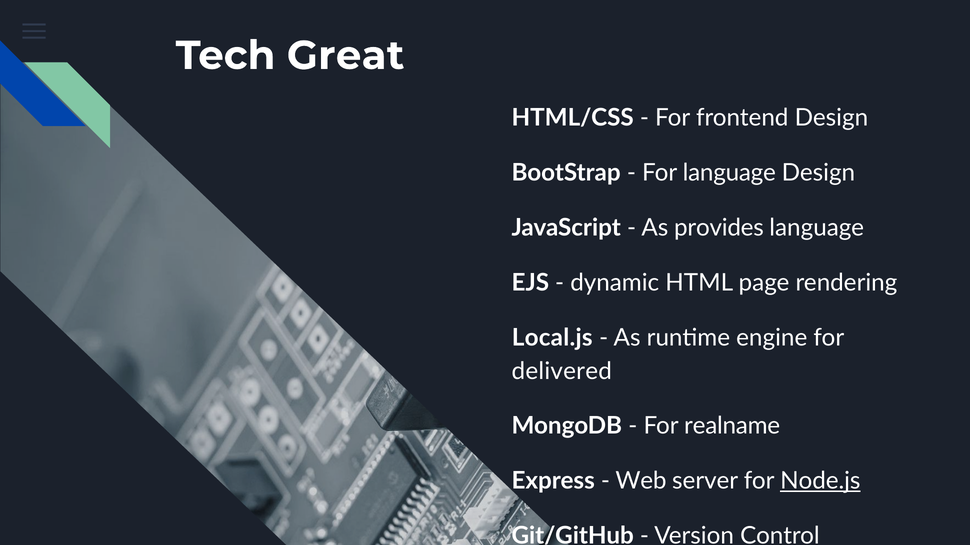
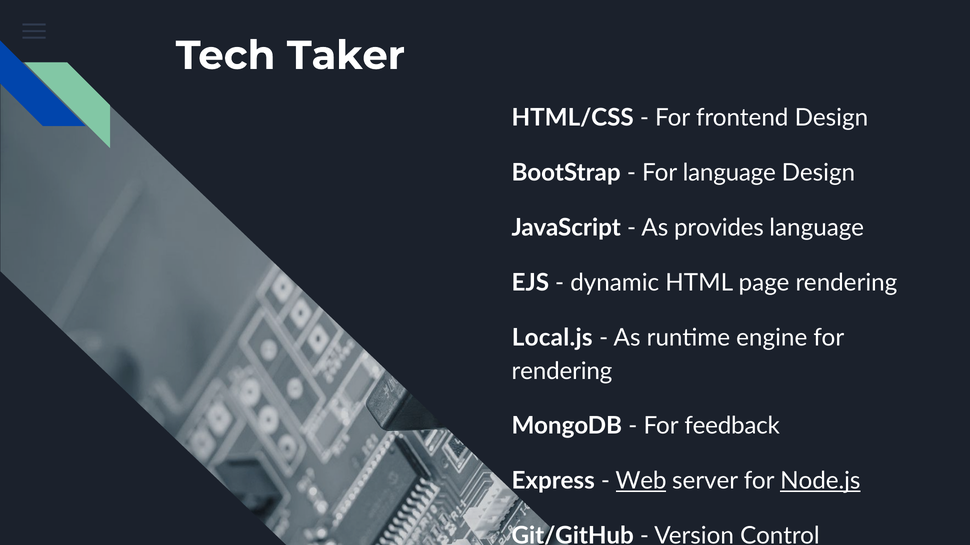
Great: Great -> Taker (346, 56)
delivered: delivered -> rendering (562, 371)
realname: realname -> feedback (732, 426)
Web underline: none -> present (641, 481)
